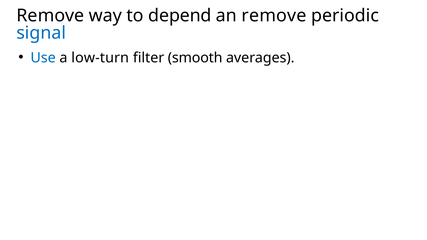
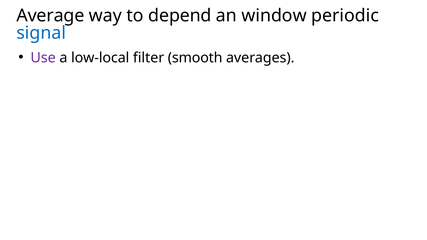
Remove: Remove -> Average (50, 16)
an remove: remove -> window (274, 16)
Use colour: blue -> purple (43, 58)
low-turn: low-turn -> low-local (100, 58)
